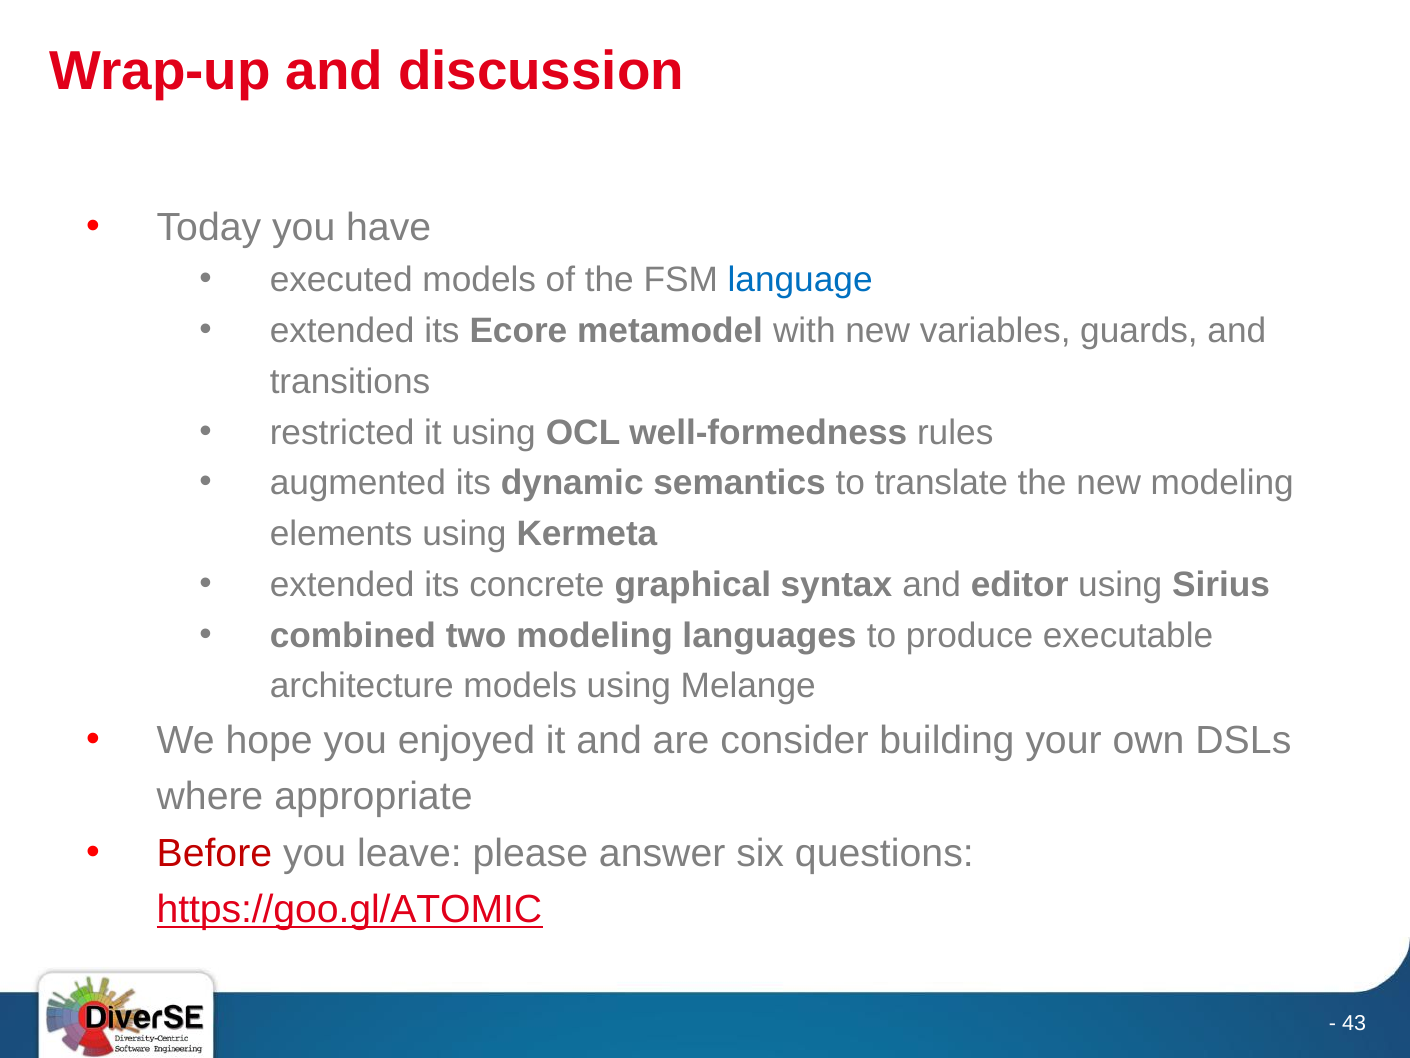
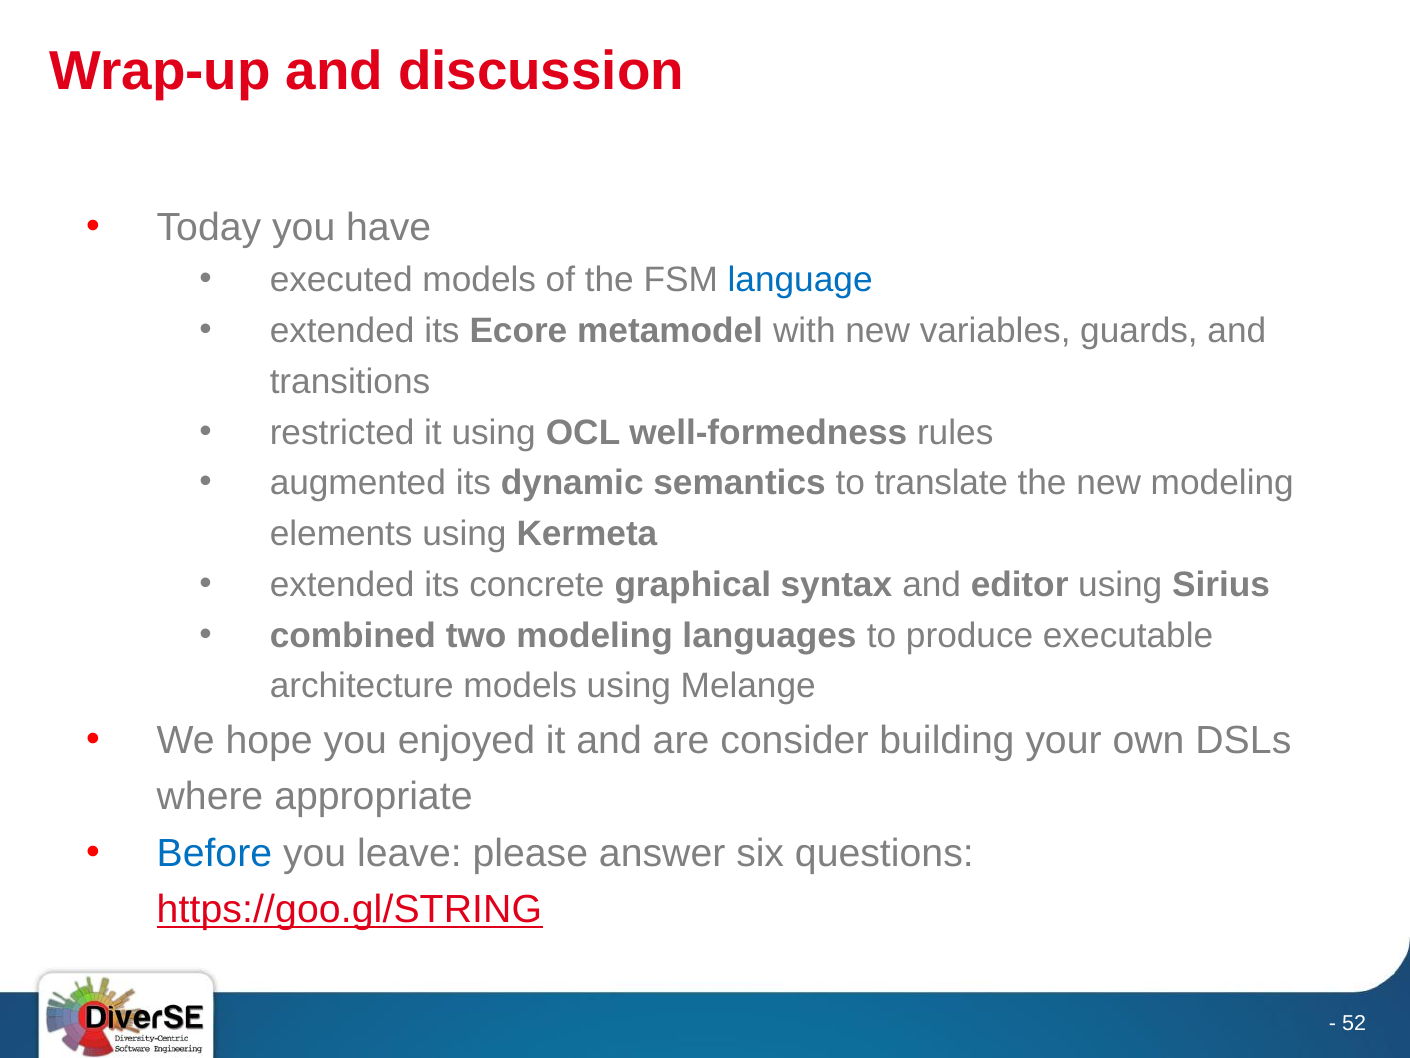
Before colour: red -> blue (214, 853)
https://goo.gl/ATOMIC: https://goo.gl/ATOMIC -> https://goo.gl/STRING (349, 909)
43: 43 -> 52 (1354, 1023)
